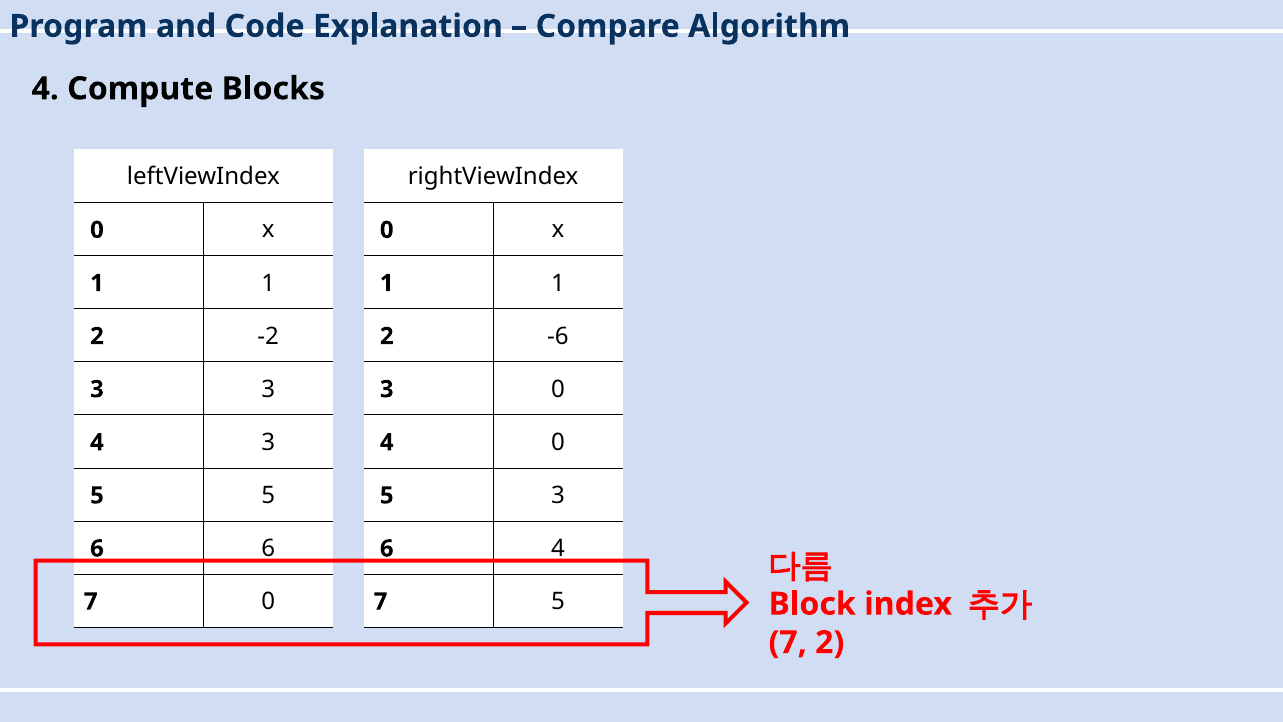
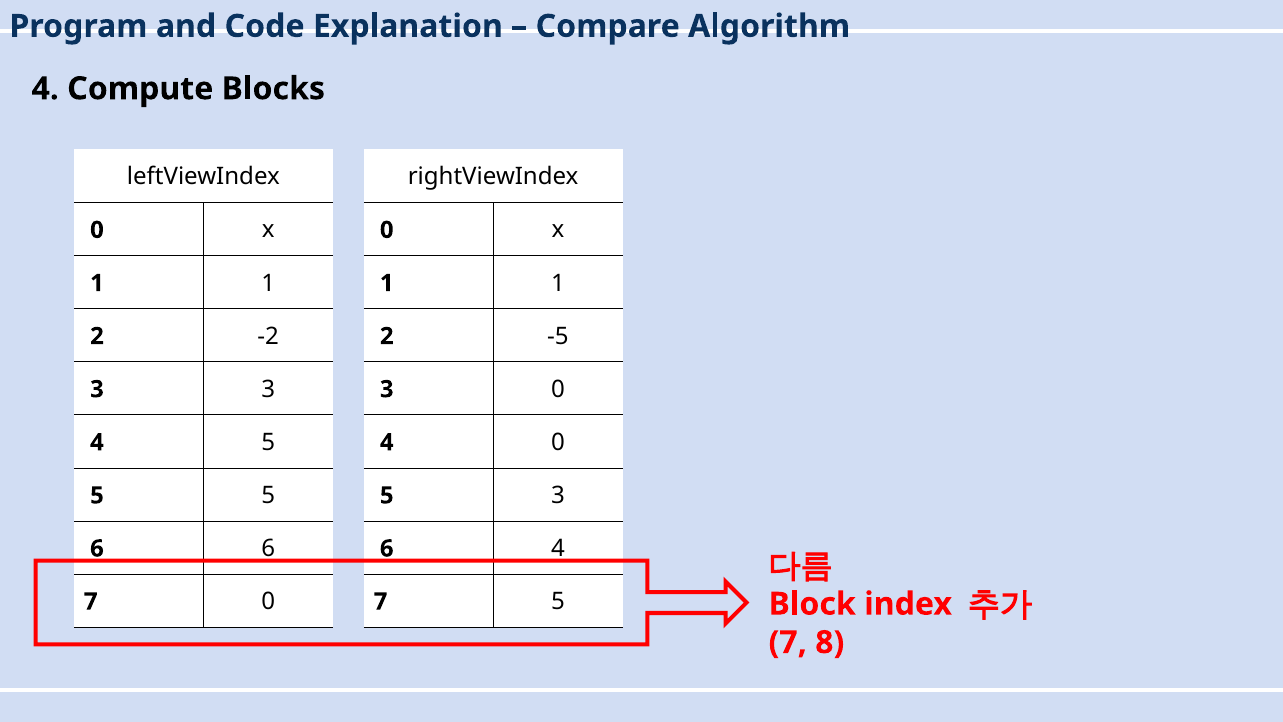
-6: -6 -> -5 (558, 336)
4 3: 3 -> 5 (268, 442)
7 2: 2 -> 8 (830, 642)
